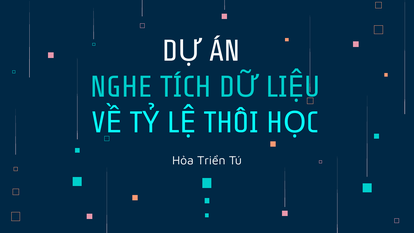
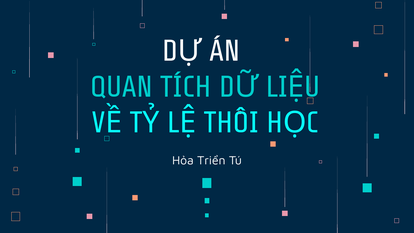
NGHE: NGHE -> QUAN (121, 87)
